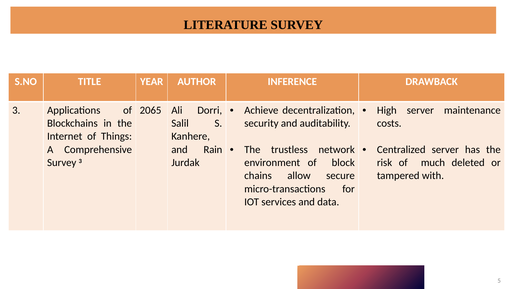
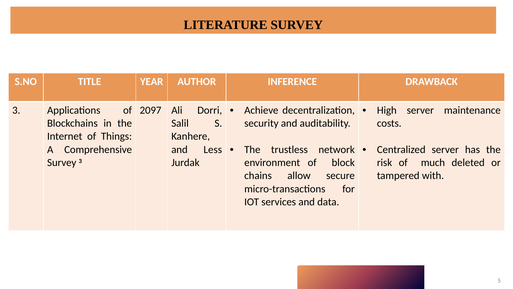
2065: 2065 -> 2097 (151, 110)
Rain: Rain -> Less (213, 149)
